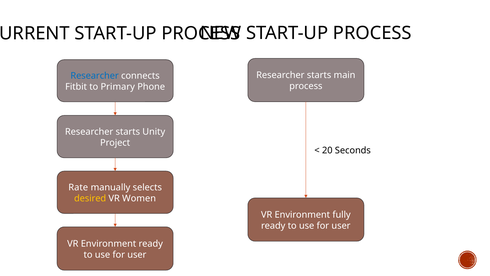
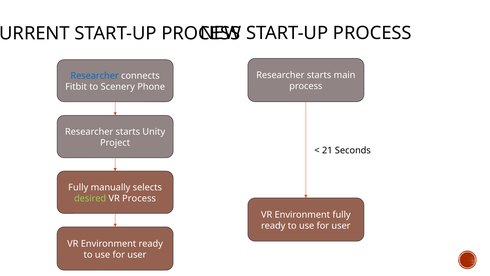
Primary: Primary -> Scenery (118, 87)
20: 20 -> 21 (327, 150)
Rate: Rate -> Fully (78, 187)
desired colour: yellow -> light green (90, 198)
VR Women: Women -> Process (139, 198)
